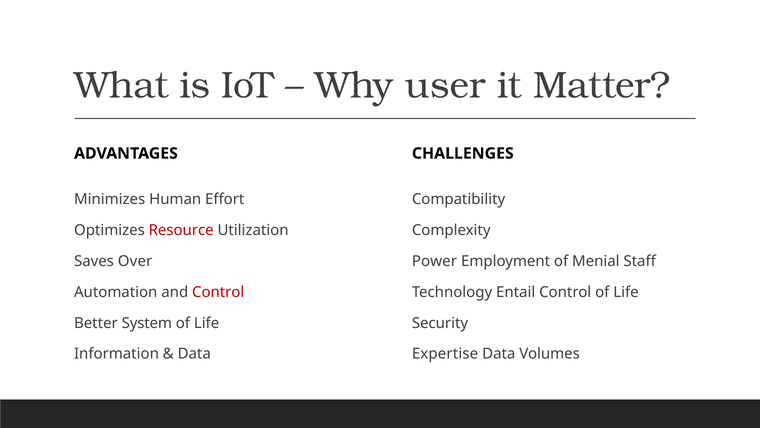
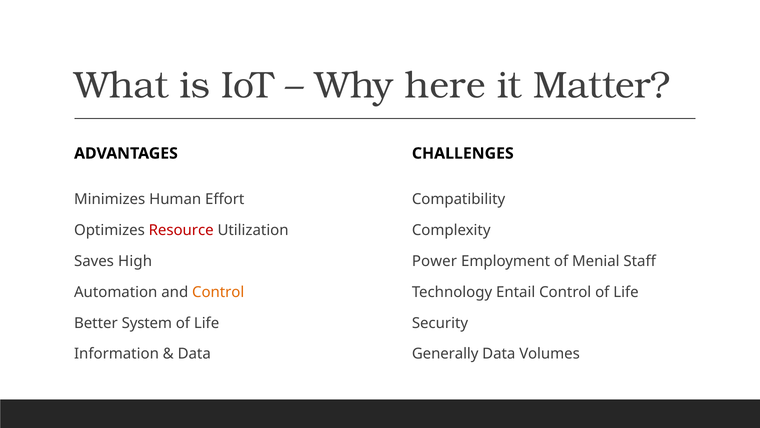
user: user -> here (445, 85)
Over: Over -> High (135, 261)
Control colour: red -> orange (218, 292)
Expertise: Expertise -> Generally (445, 354)
